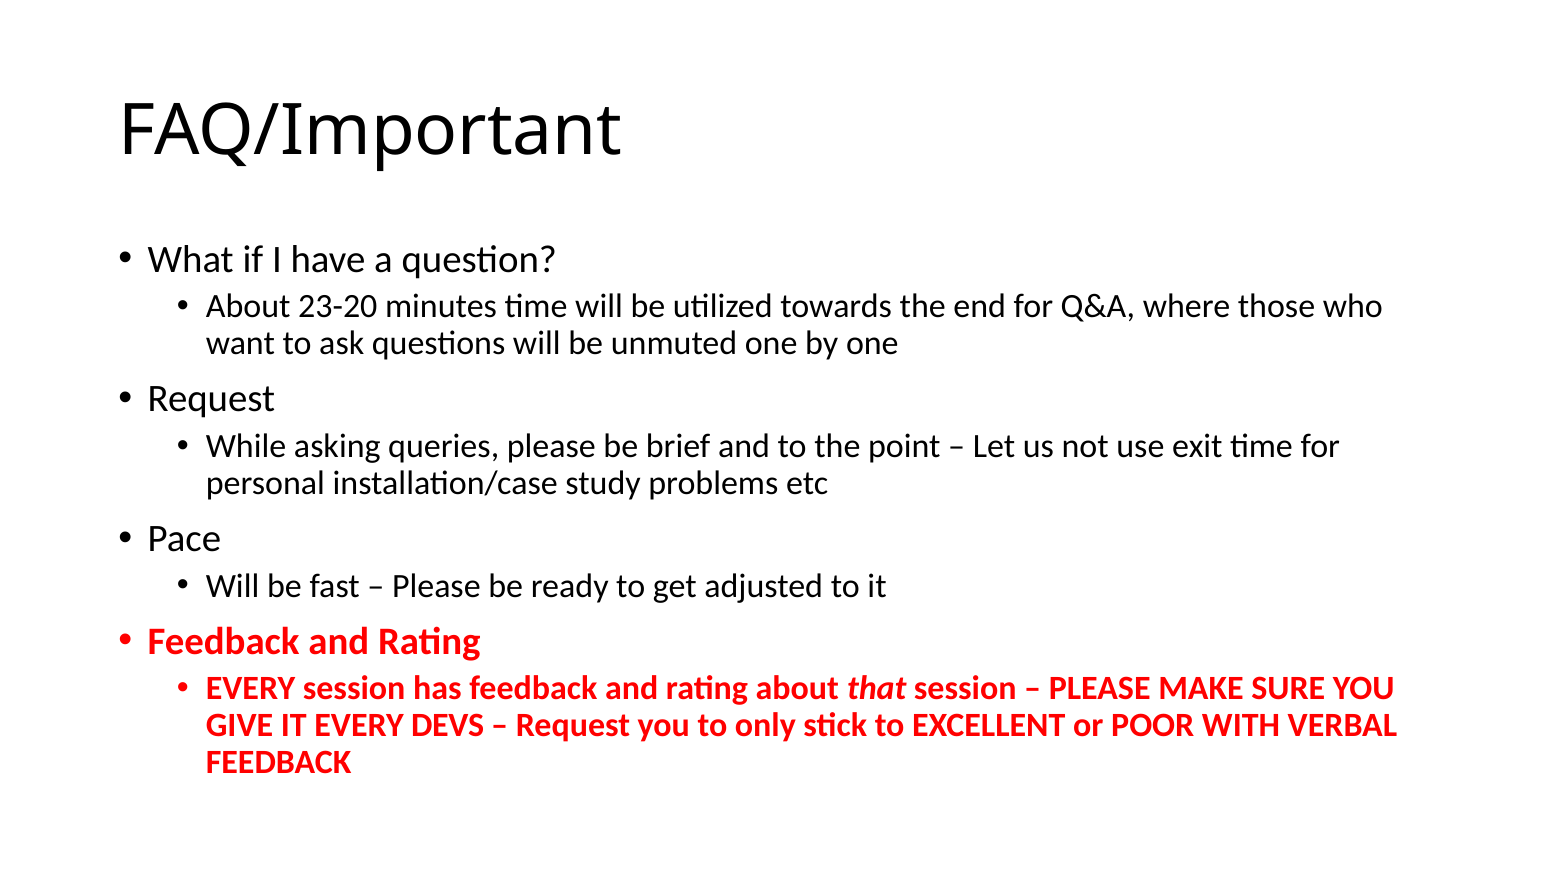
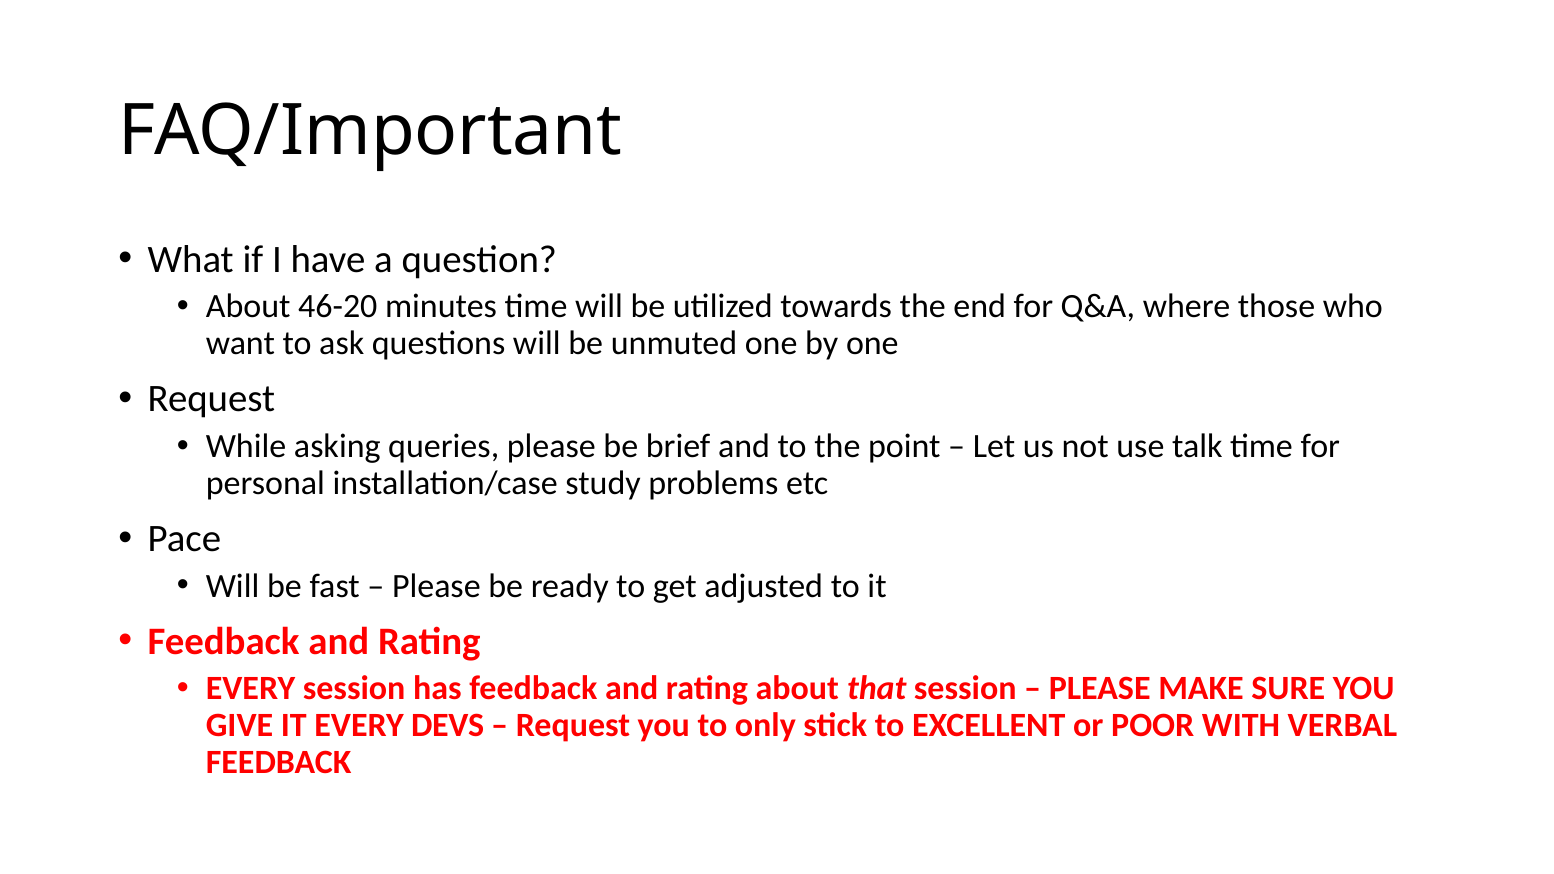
23-20: 23-20 -> 46-20 (338, 307)
exit: exit -> talk (1197, 446)
